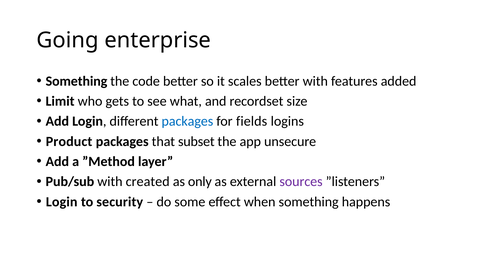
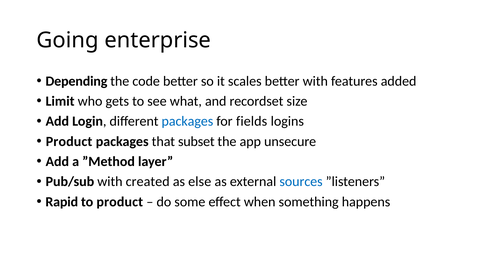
Something: Something -> Depending (76, 81)
only: only -> else (200, 182)
sources colour: purple -> blue (301, 182)
Login: Login -> Rapid (62, 202)
to security: security -> product (120, 202)
